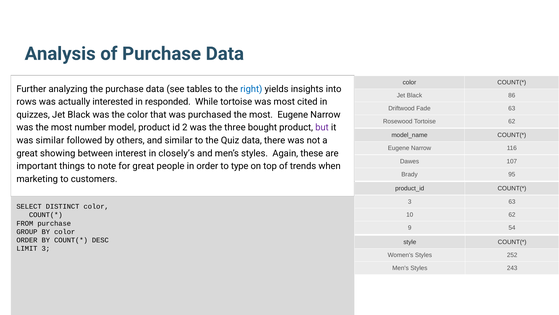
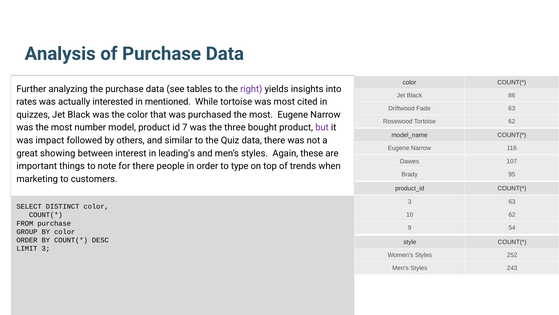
right colour: blue -> purple (251, 89)
rows: rows -> rates (27, 102)
responded: responded -> mentioned (168, 102)
2: 2 -> 7 (185, 127)
was similar: similar -> impact (50, 140)
closely’s: closely’s -> leading’s (177, 153)
for great: great -> there (143, 166)
